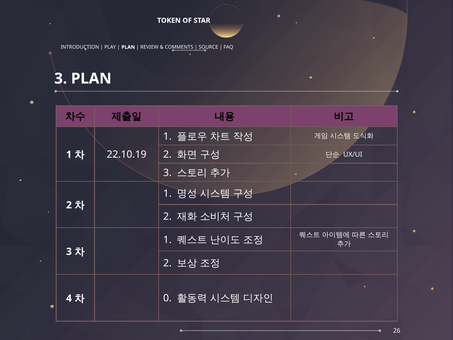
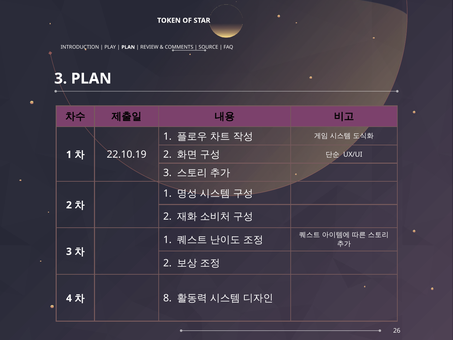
0: 0 -> 8 (167, 298)
